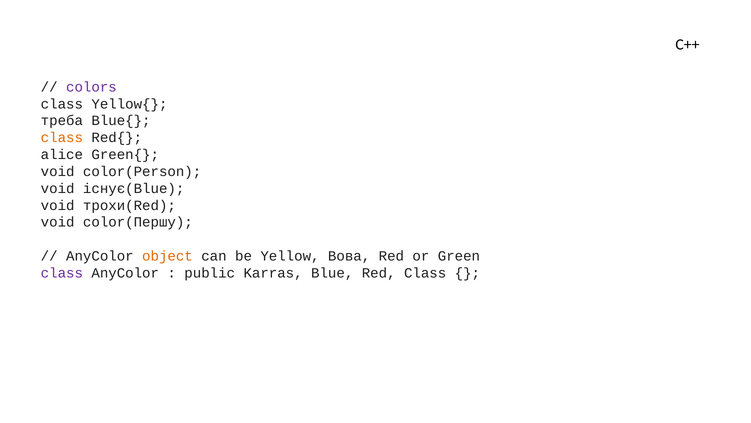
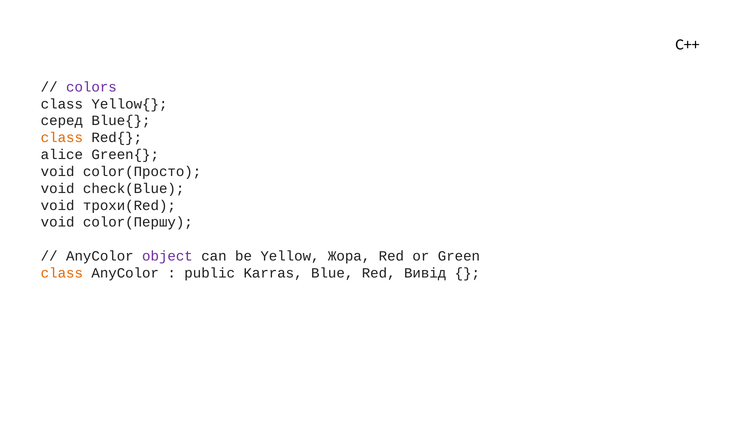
треба: треба -> серед (62, 121)
color(Person: color(Person -> color(Просто (142, 171)
існує(Blue: існує(Blue -> check(Blue (134, 188)
object colour: orange -> purple (167, 256)
Вова: Вова -> Жора (349, 256)
class colour: purple -> orange (62, 273)
Red Class: Class -> Вивід (425, 273)
